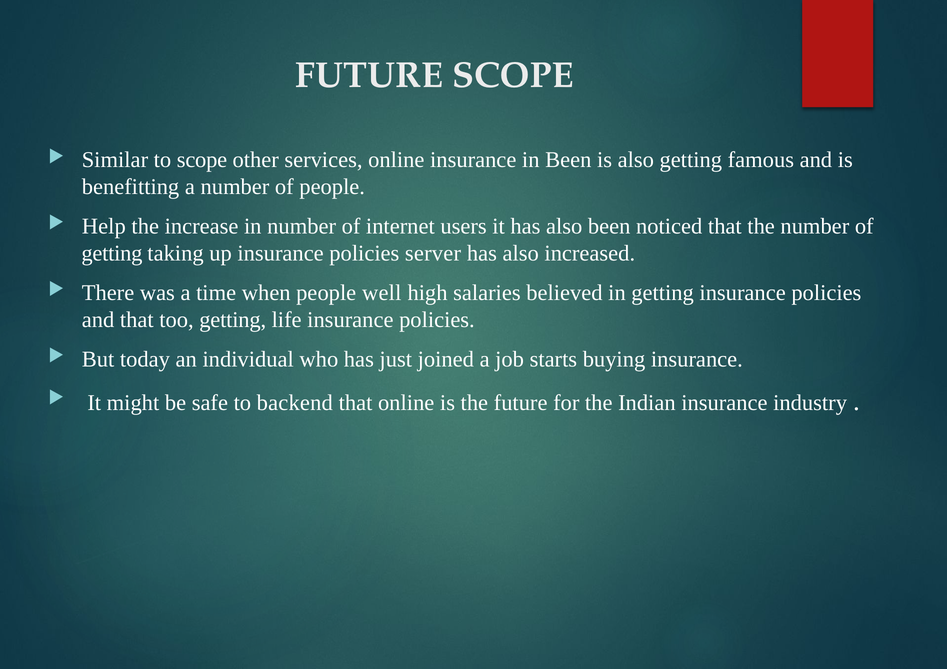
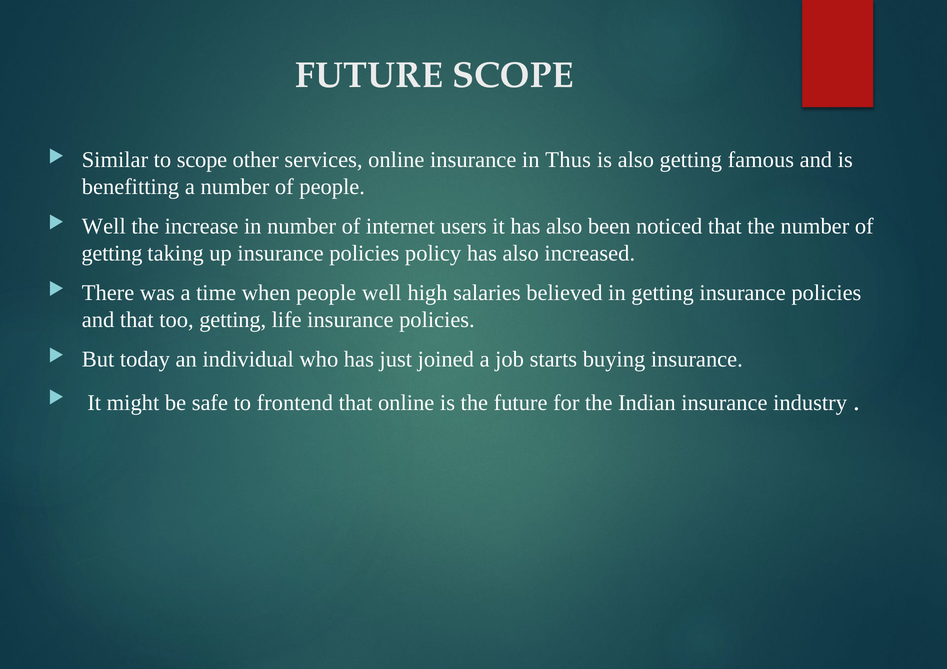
in Been: Been -> Thus (568, 160)
Help: Help -> Well (104, 226)
server: server -> policy (433, 253)
backend: backend -> frontend (295, 403)
